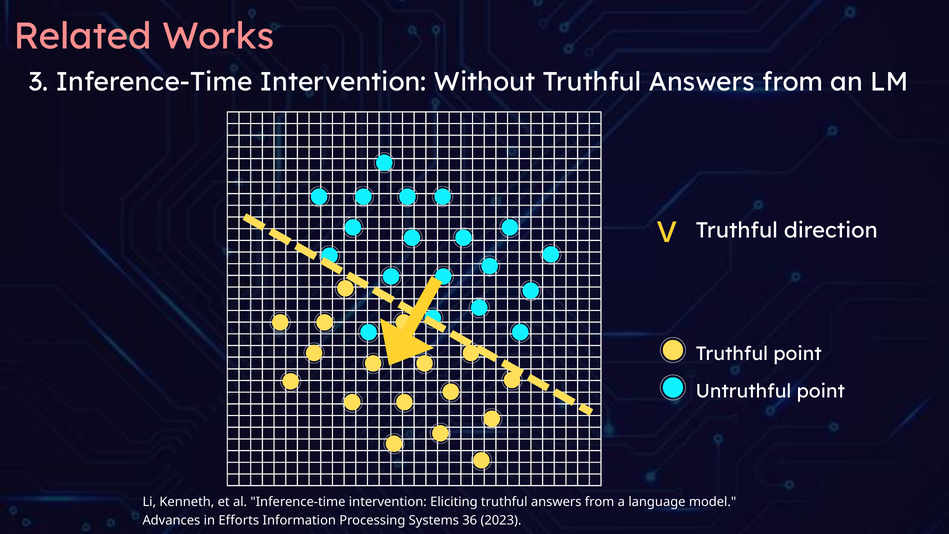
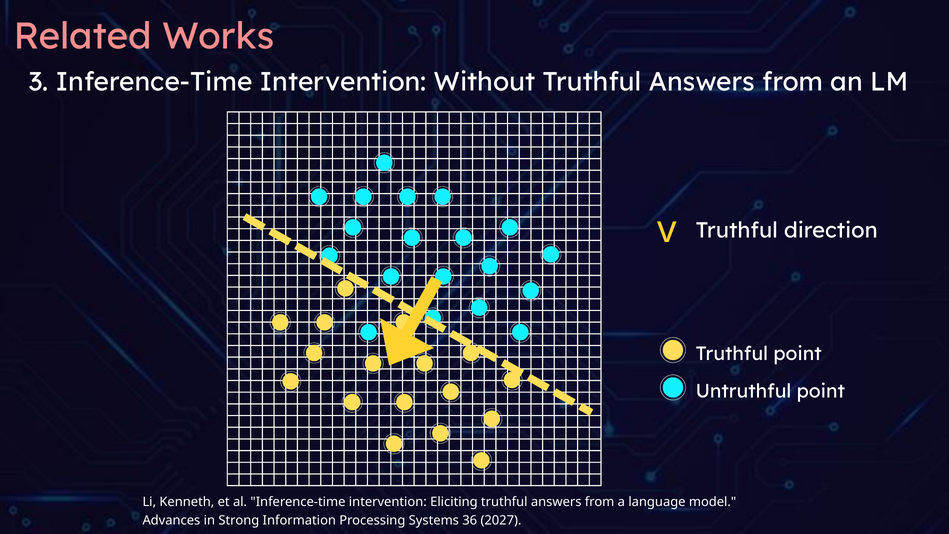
Efforts: Efforts -> Strong (239, 520)
2023: 2023 -> 2027 (501, 520)
